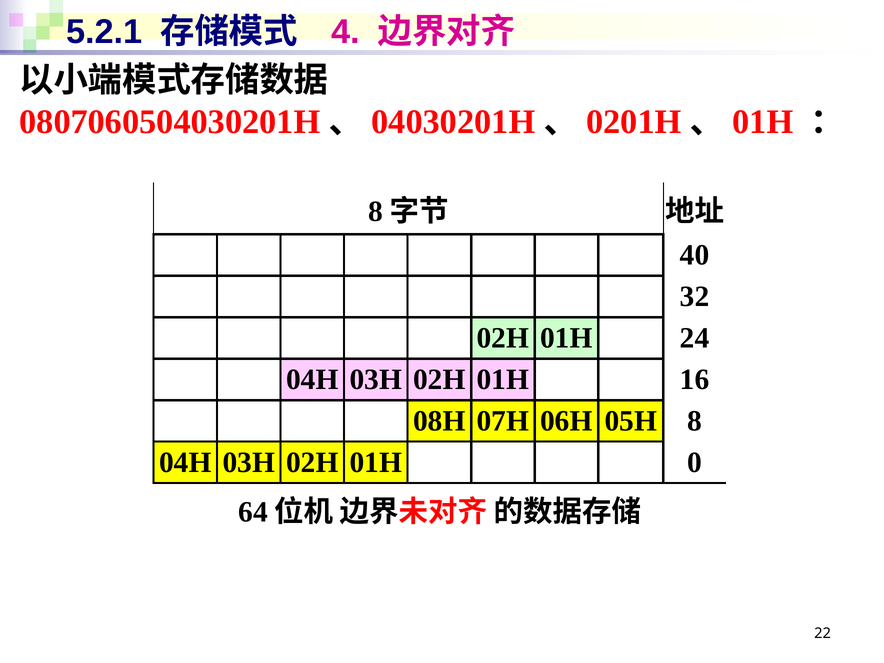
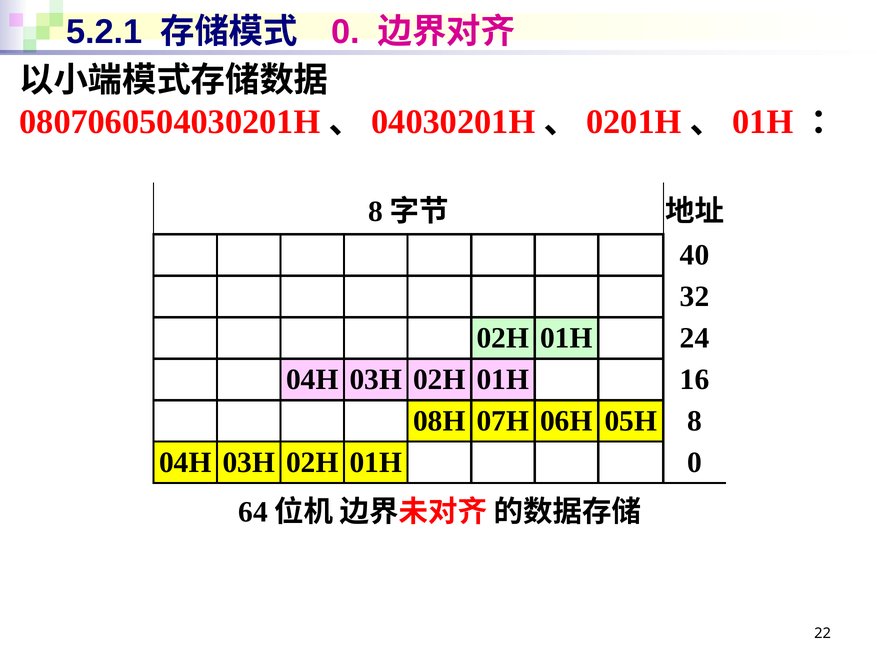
4: 4 -> 0 (346, 32)
